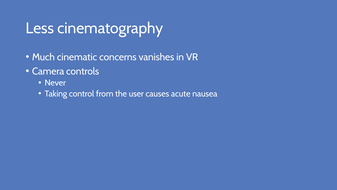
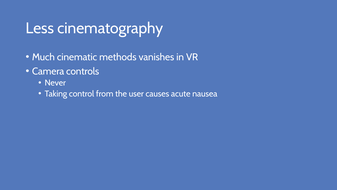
concerns: concerns -> methods (118, 57)
